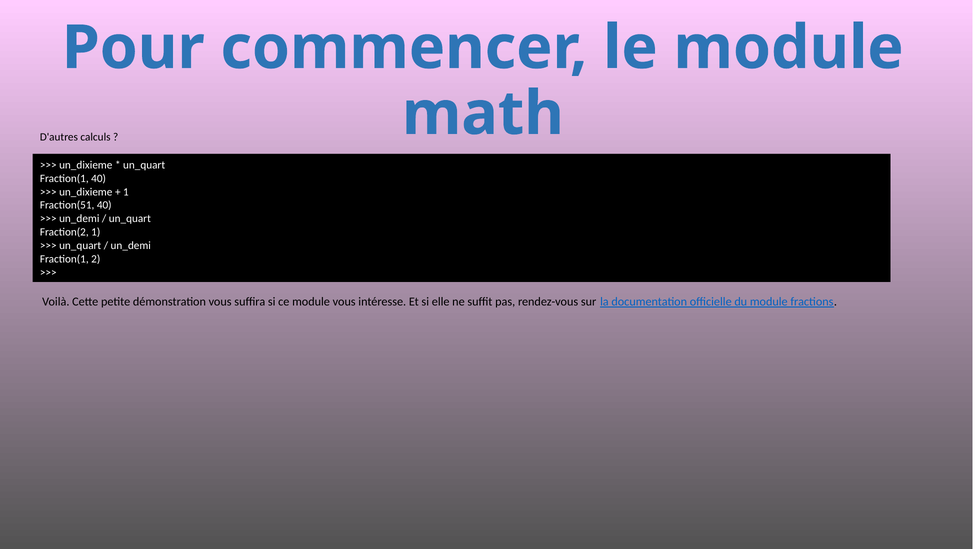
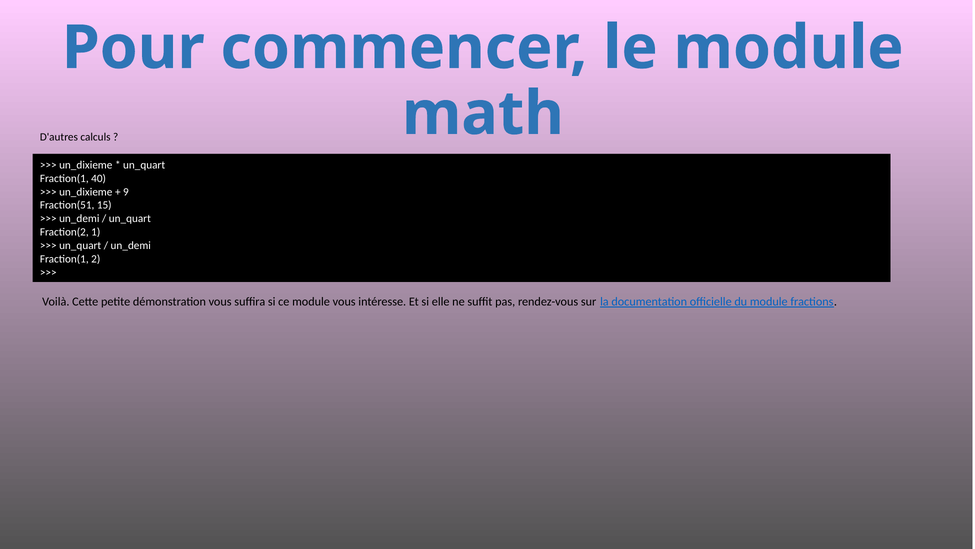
1: 1 -> 9 (126, 192)
Fraction(51 40: 40 -> 15 (104, 205)
